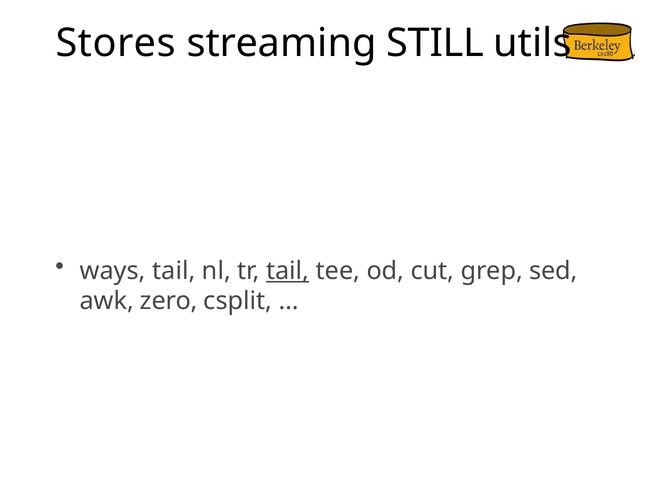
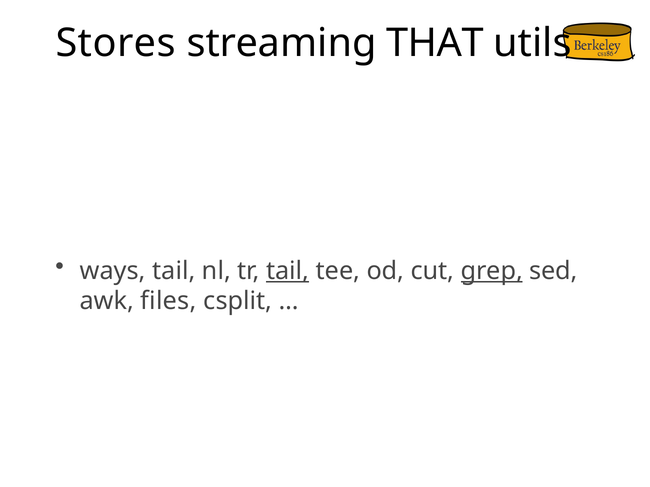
STILL: STILL -> THAT (435, 43)
grep underline: none -> present (492, 271)
zero: zero -> files (169, 301)
